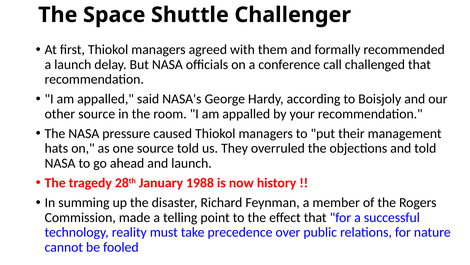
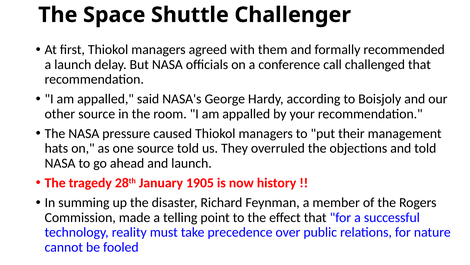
1988: 1988 -> 1905 (200, 183)
